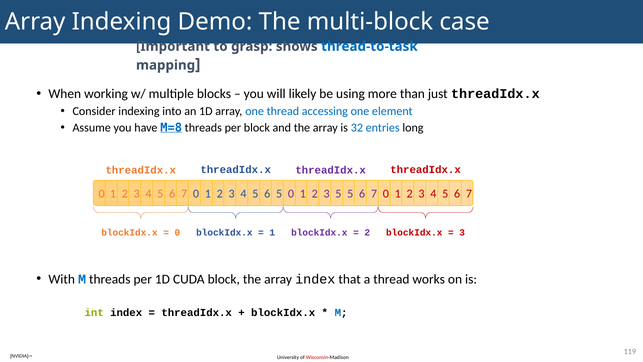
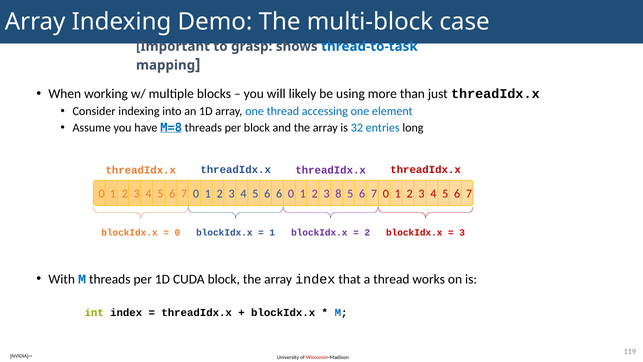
6 5: 5 -> 6 (279, 193)
3 5: 5 -> 8 (338, 193)
